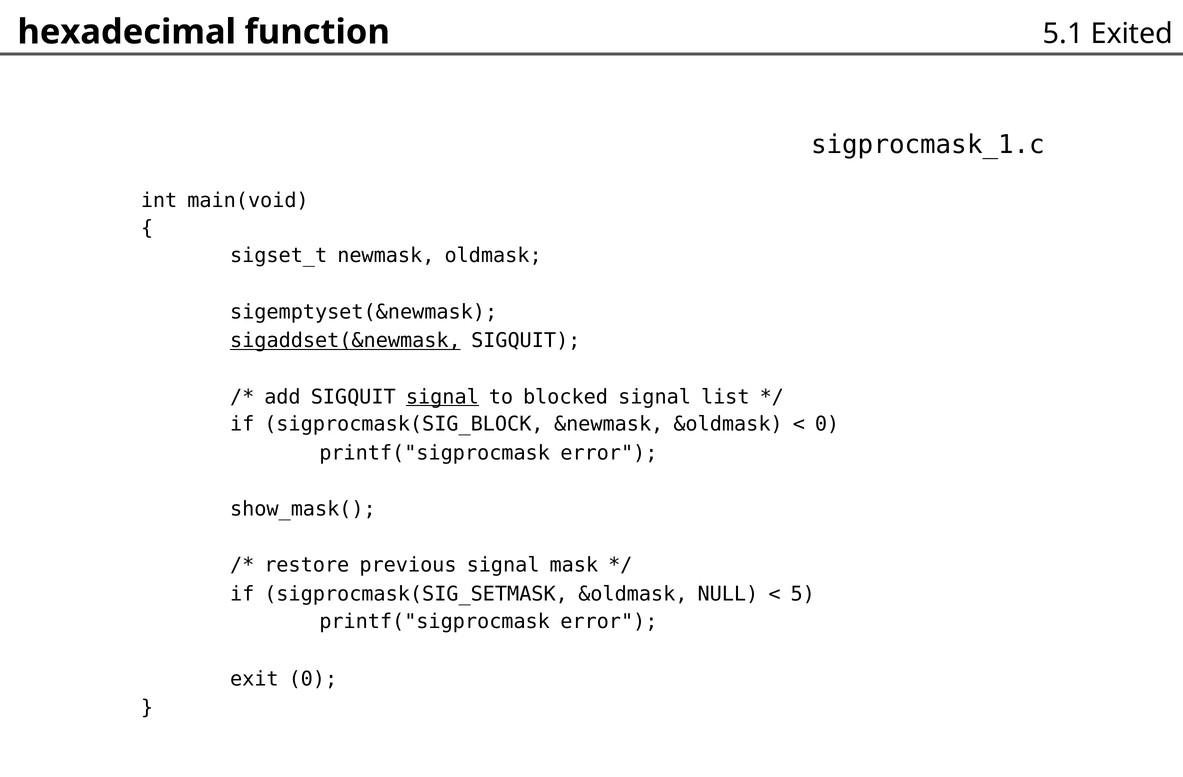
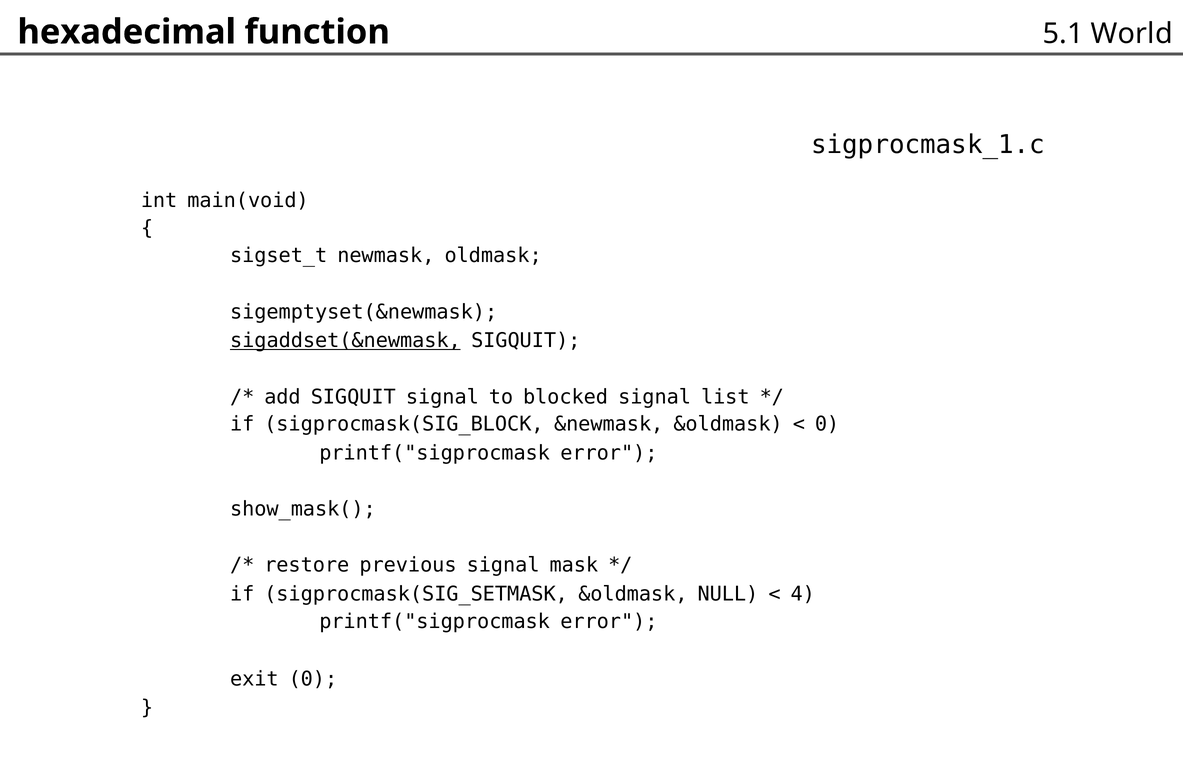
Exited: Exited -> World (1132, 34)
signal underline: present -> none (442, 397)
5: 5 -> 4 (803, 594)
